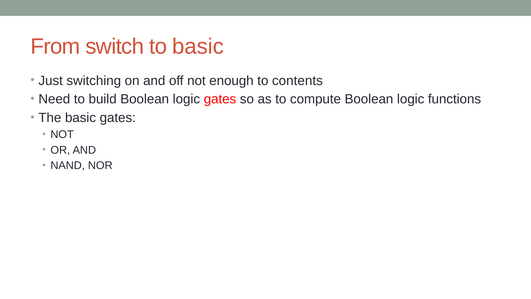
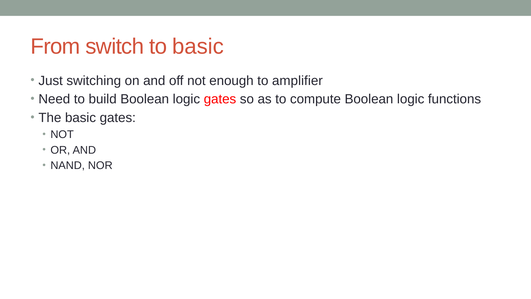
contents: contents -> amplifier (297, 81)
